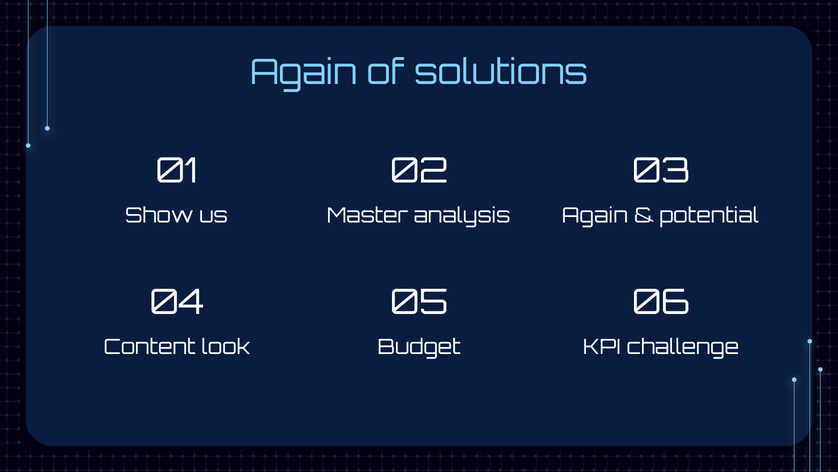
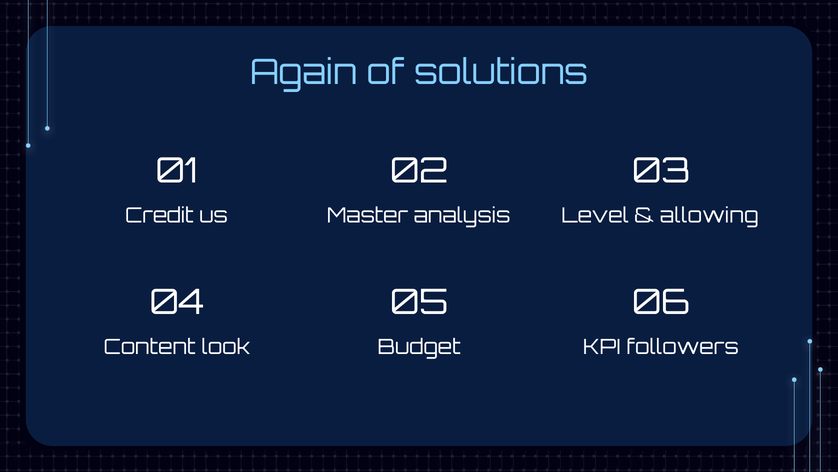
Show: Show -> Credit (159, 216)
analysis Again: Again -> Level (595, 216)
potential: potential -> allowing (709, 216)
challenge: challenge -> followers (683, 347)
